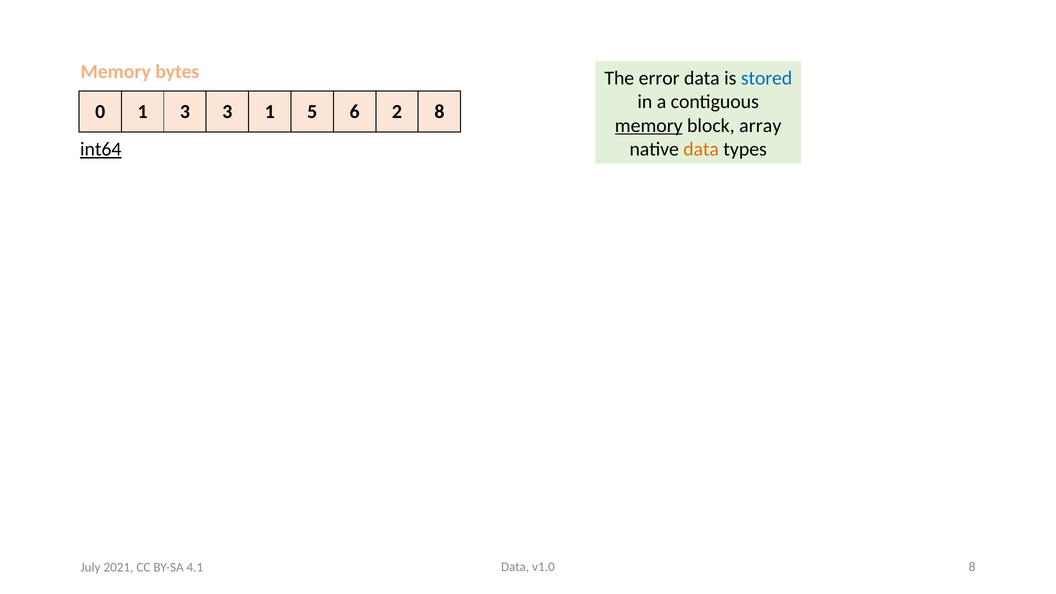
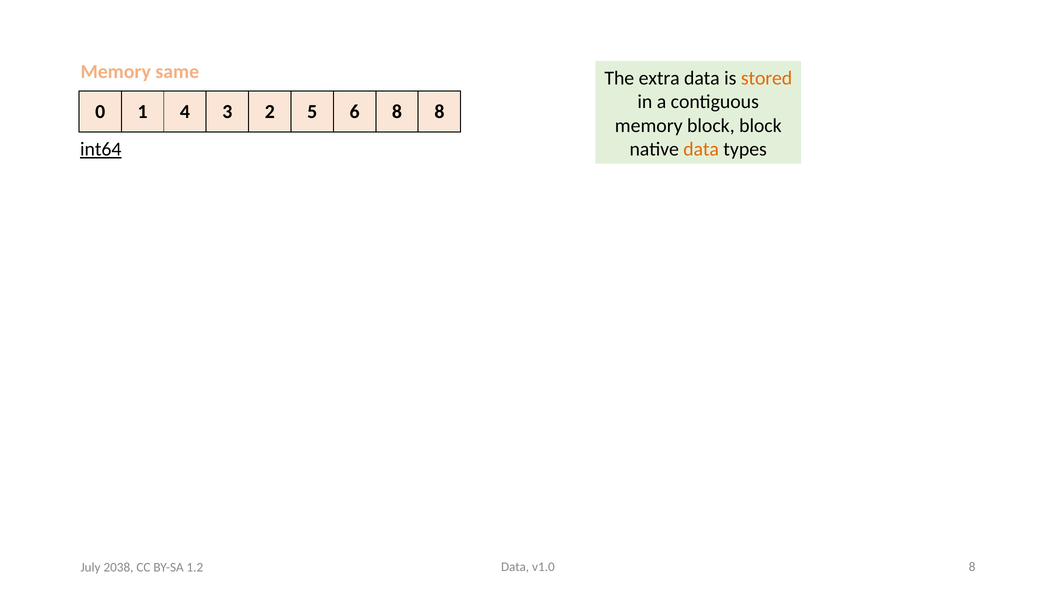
bytes: bytes -> same (177, 72)
error: error -> extra (659, 78)
stored colour: blue -> orange (767, 78)
1 3: 3 -> 4 (185, 112)
3 1: 1 -> 2 (270, 112)
6 2: 2 -> 8 (397, 112)
memory underline: present -> none (649, 126)
block array: array -> block (760, 126)
2021: 2021 -> 2038 (119, 567)
4.1: 4.1 -> 1.2 (195, 567)
